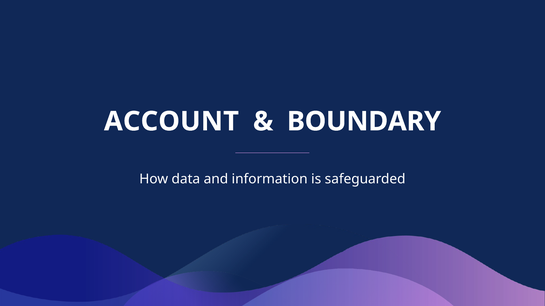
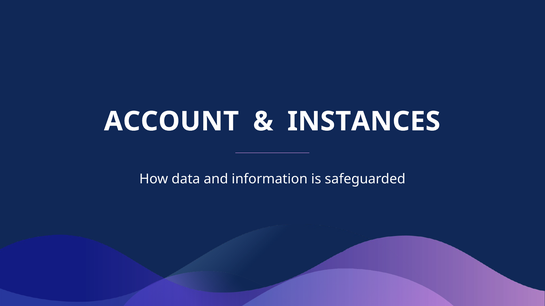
BOUNDARY: BOUNDARY -> INSTANCES (364, 122)
